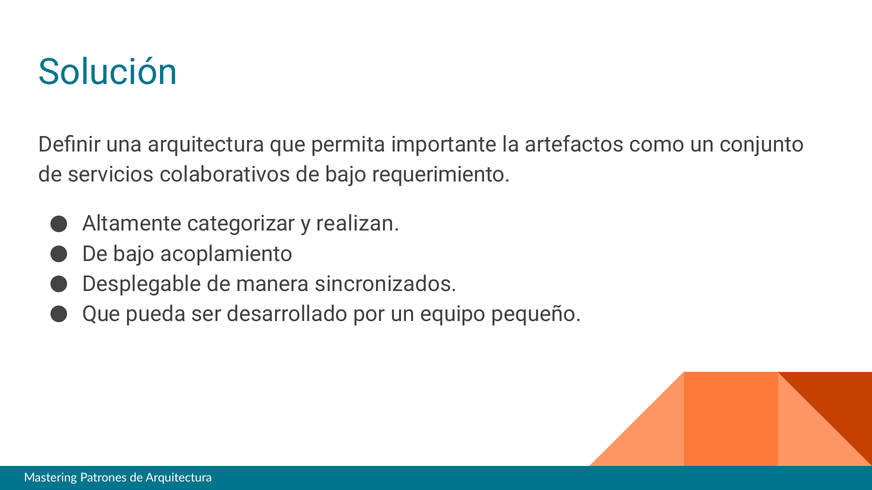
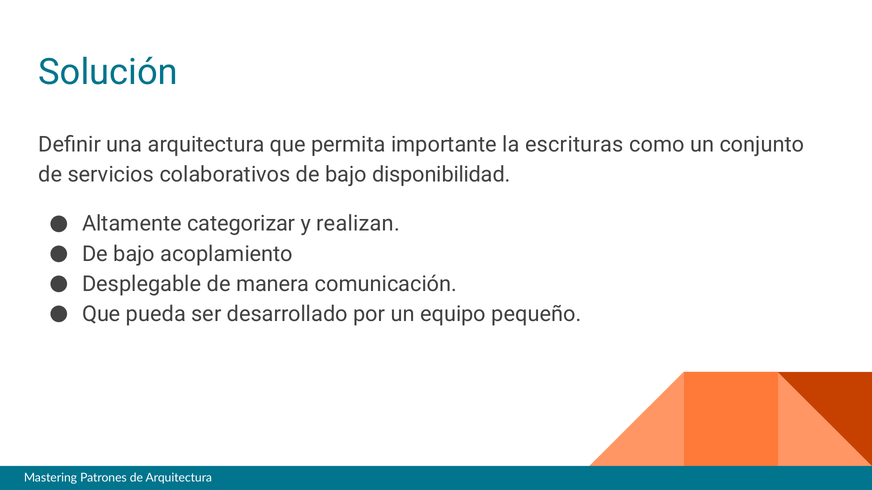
artefactos: artefactos -> escrituras (574, 145)
requerimiento: requerimiento -> disponibilidad (441, 175)
sincronizados: sincronizados -> comunicación (386, 284)
